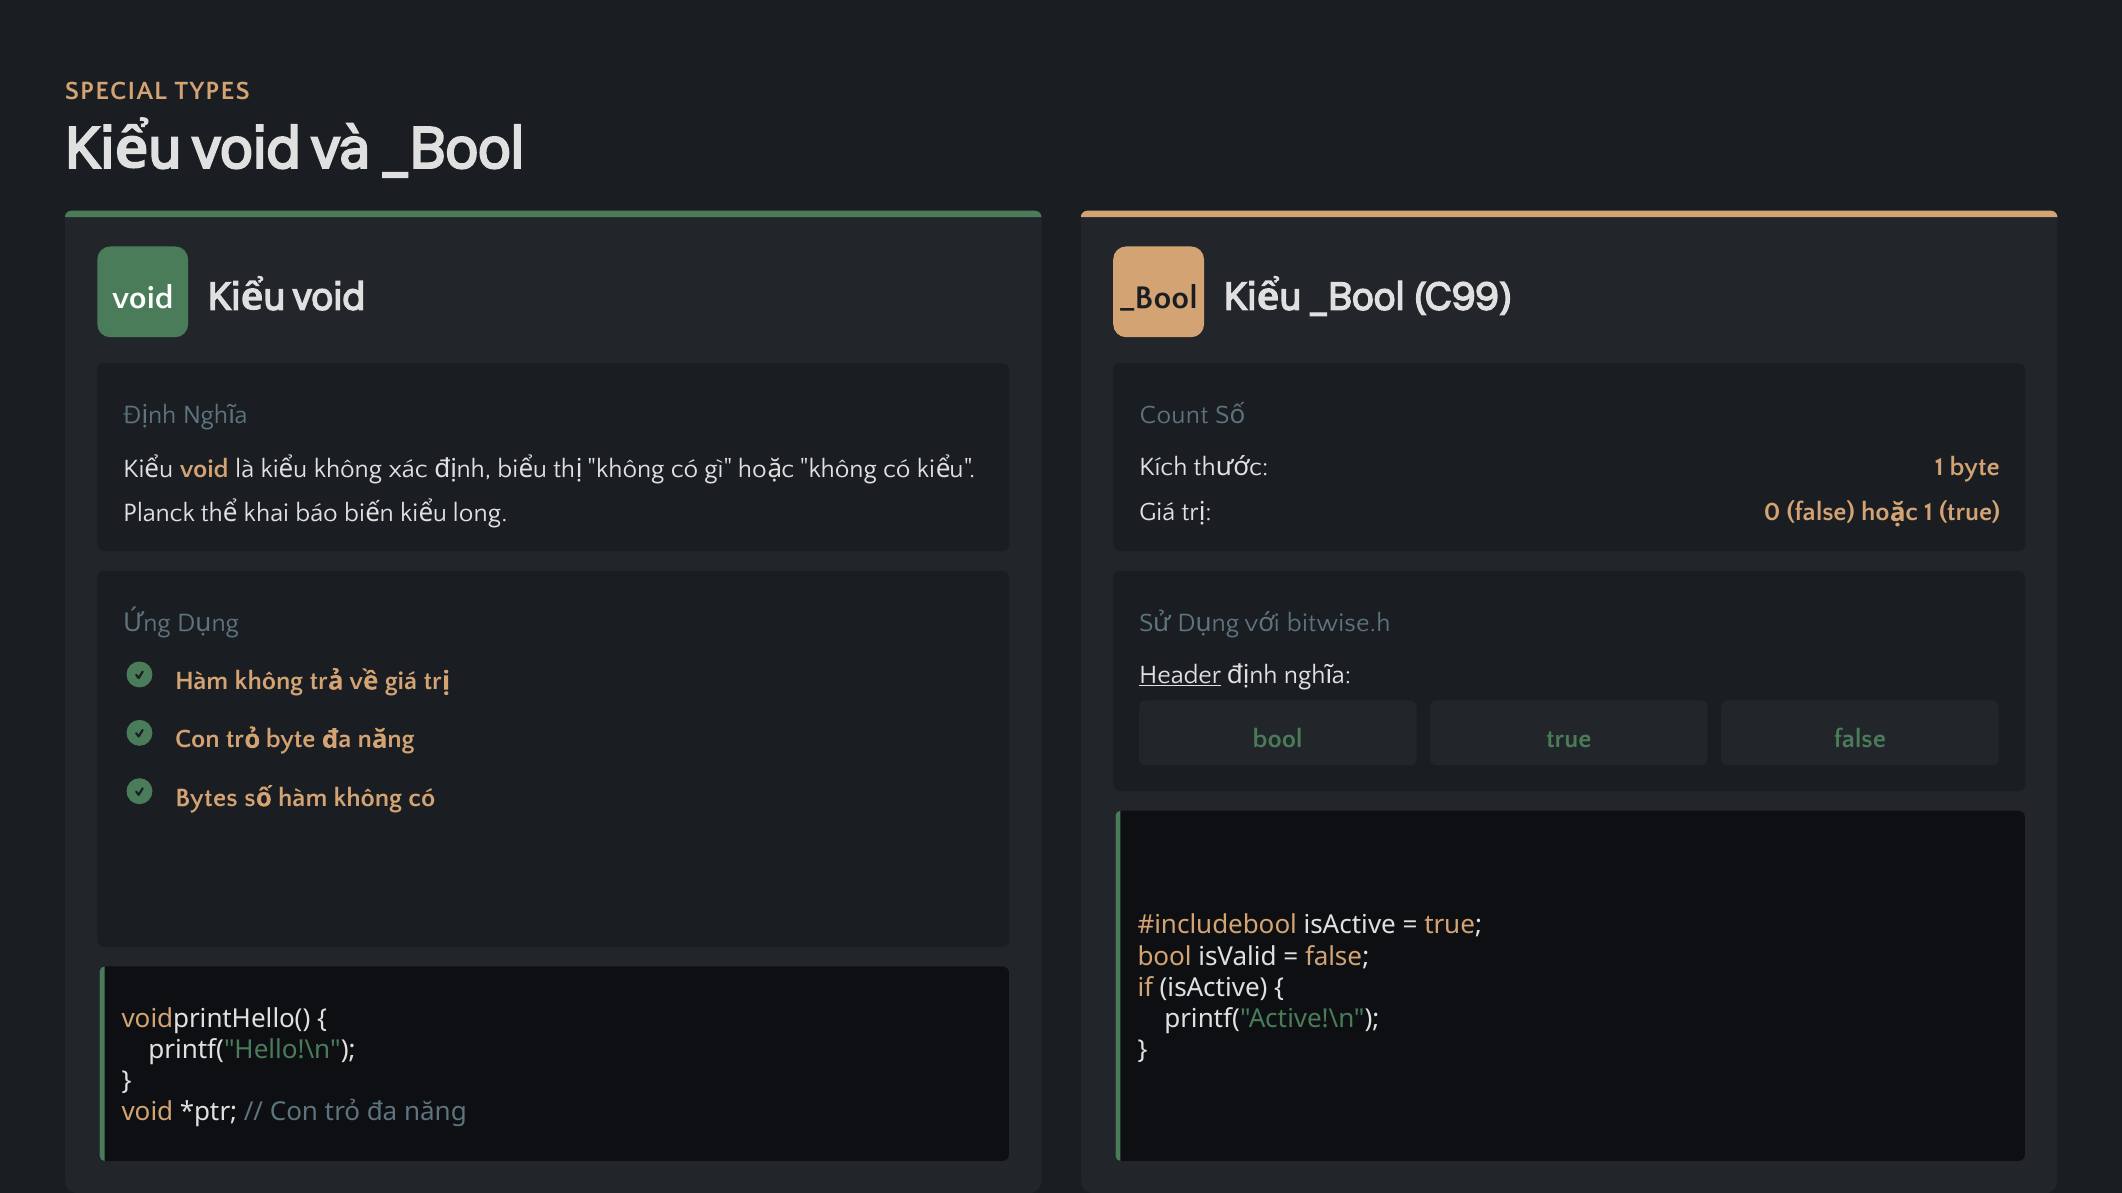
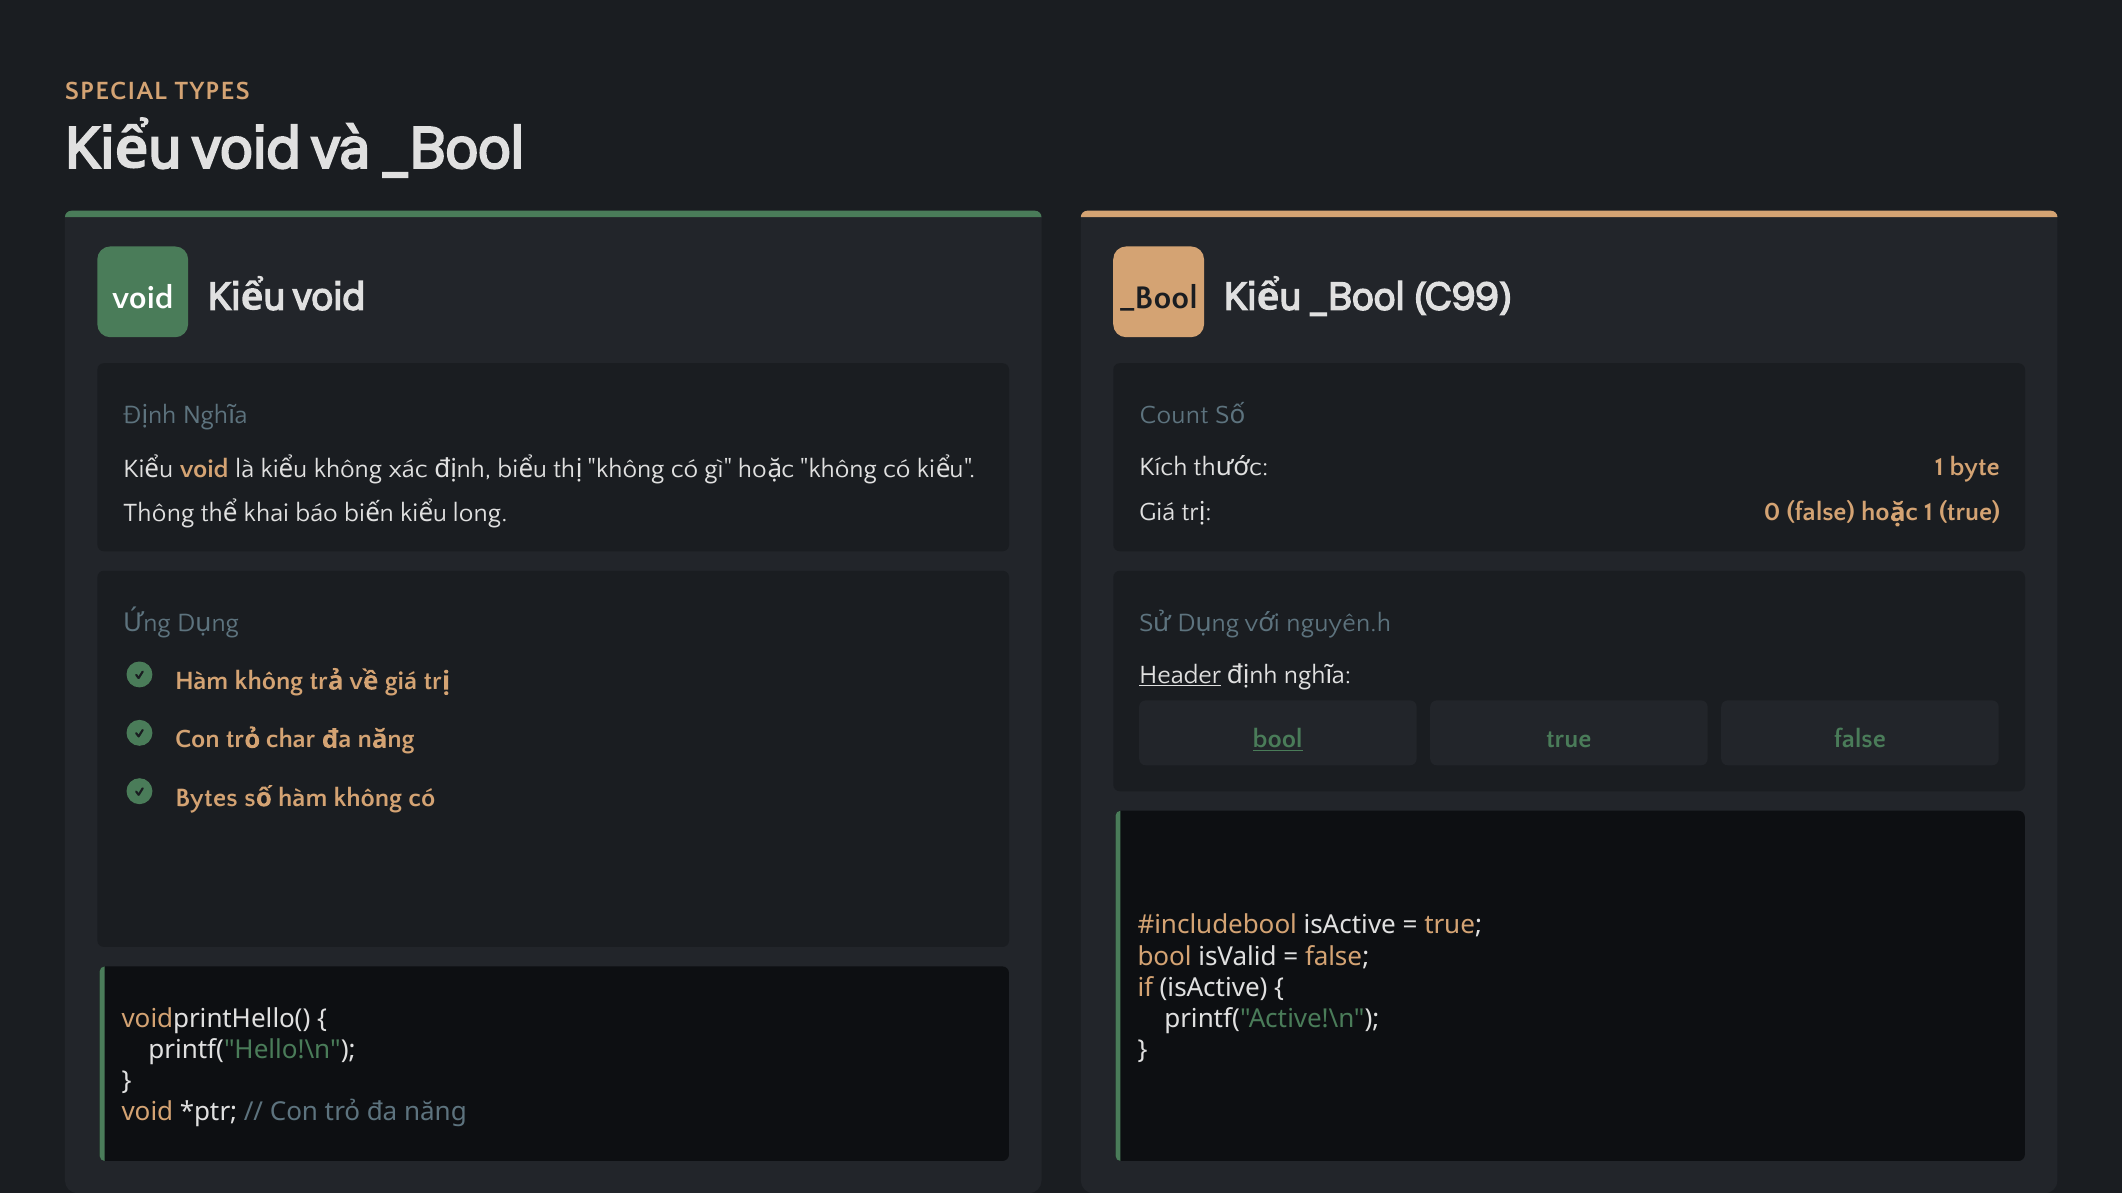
Planck: Planck -> Thông (159, 513)
bitwise.h: bitwise.h -> nguyên.h (1339, 623)
byte: byte -> char (291, 740)
bool underline: none -> present (1278, 740)
